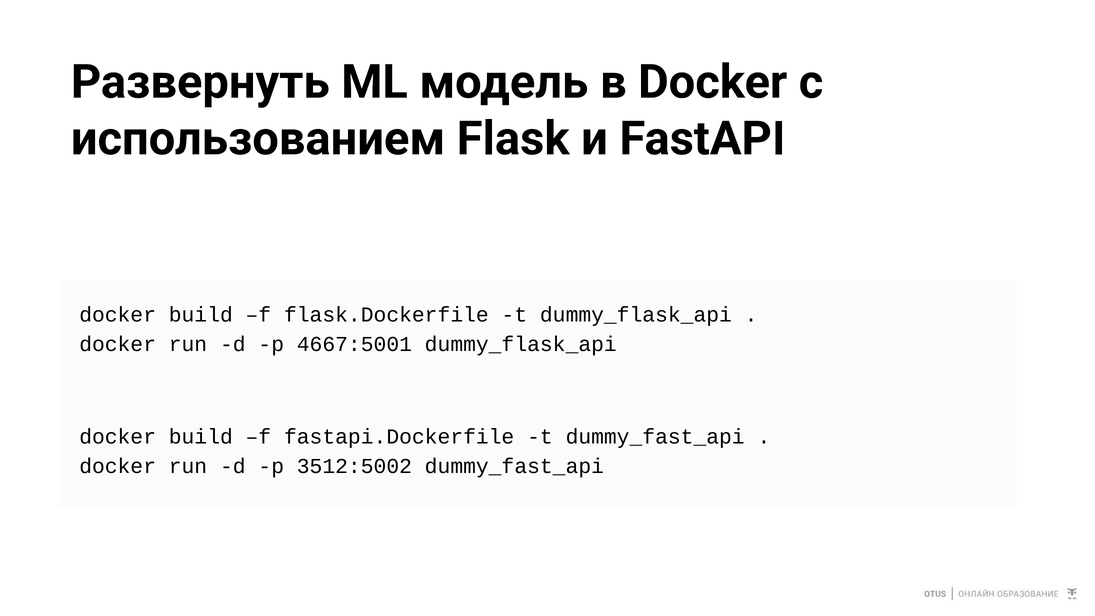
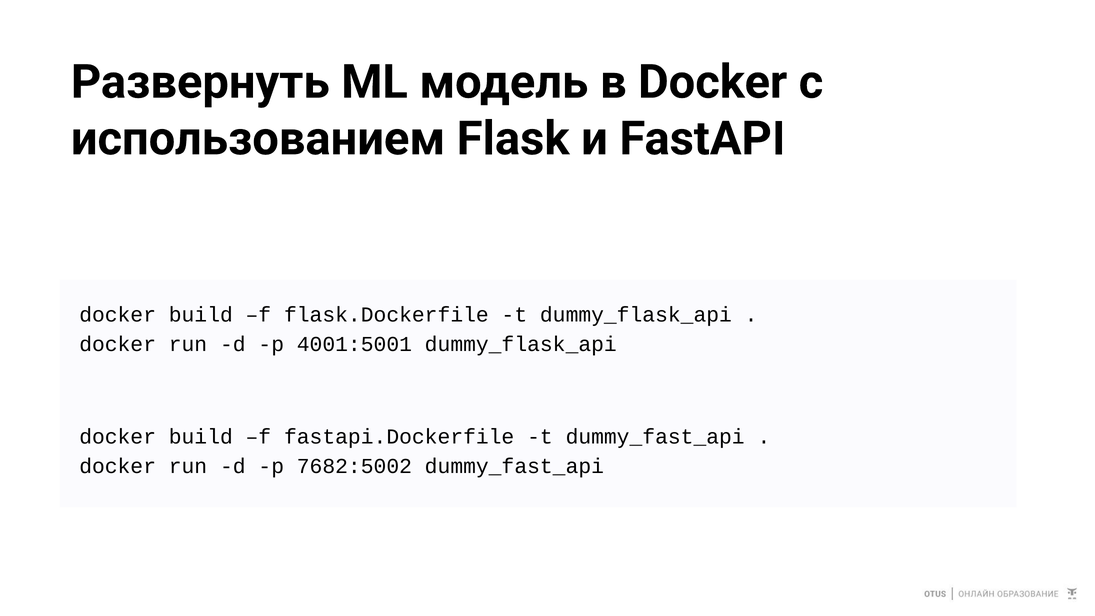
4667:5001: 4667:5001 -> 4001:5001 (354, 344)
3512:5002: 3512:5002 -> 7682:5002 (354, 466)
